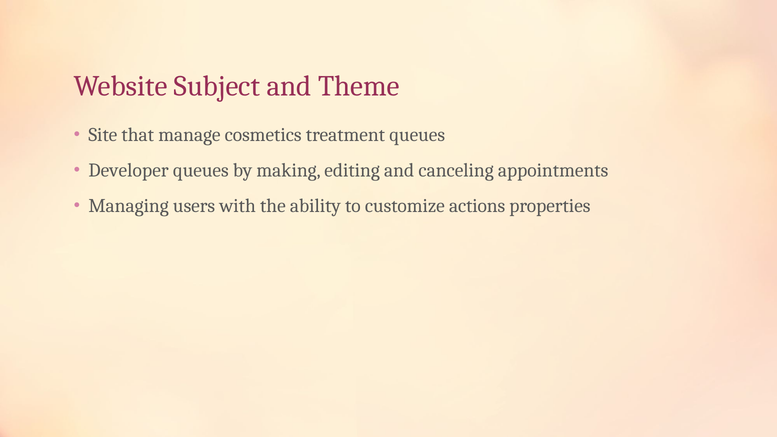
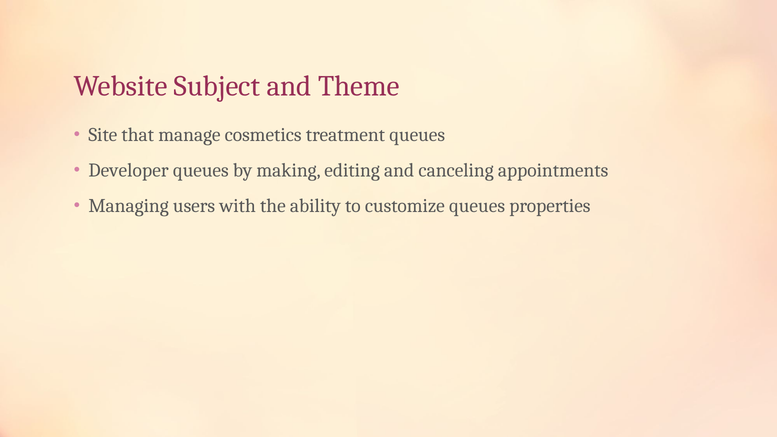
customize actions: actions -> queues (477, 206)
